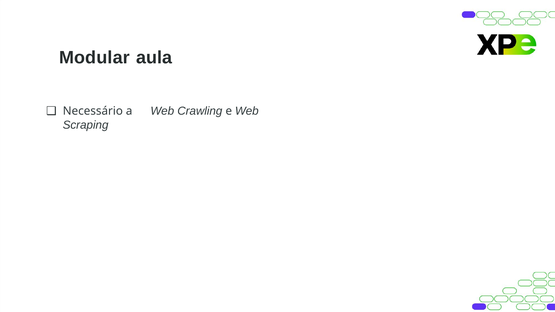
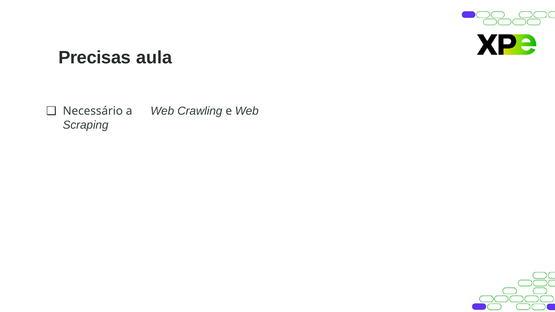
Modular: Modular -> Precisas (95, 58)
